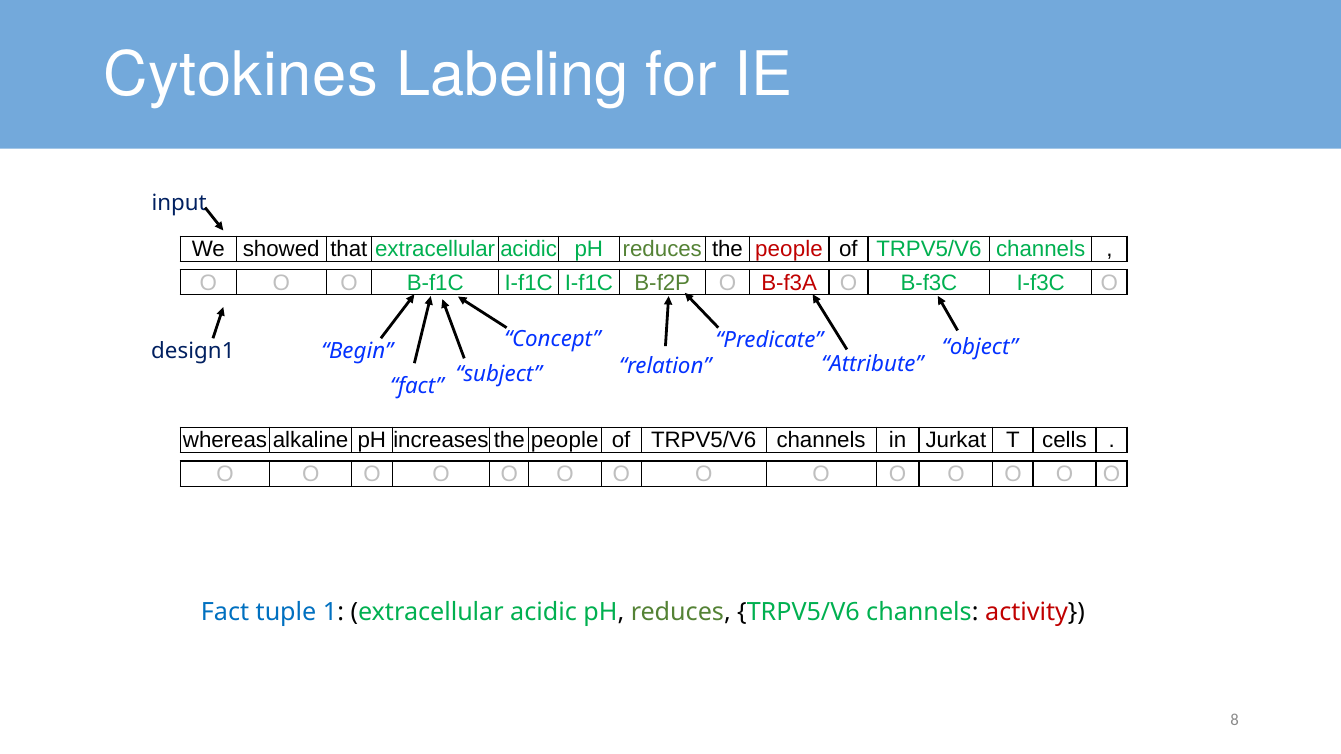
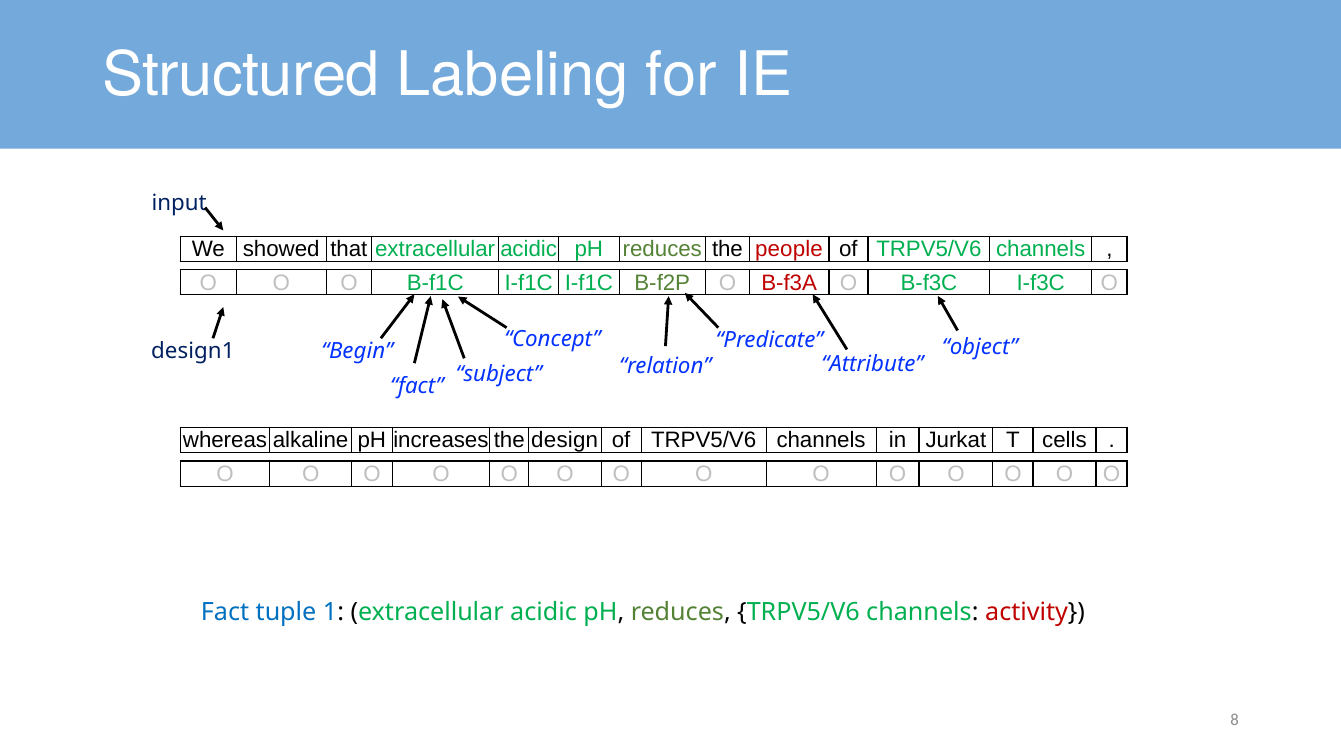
Cytokines: Cytokines -> Structured (241, 76)
people: people -> design (565, 441)
